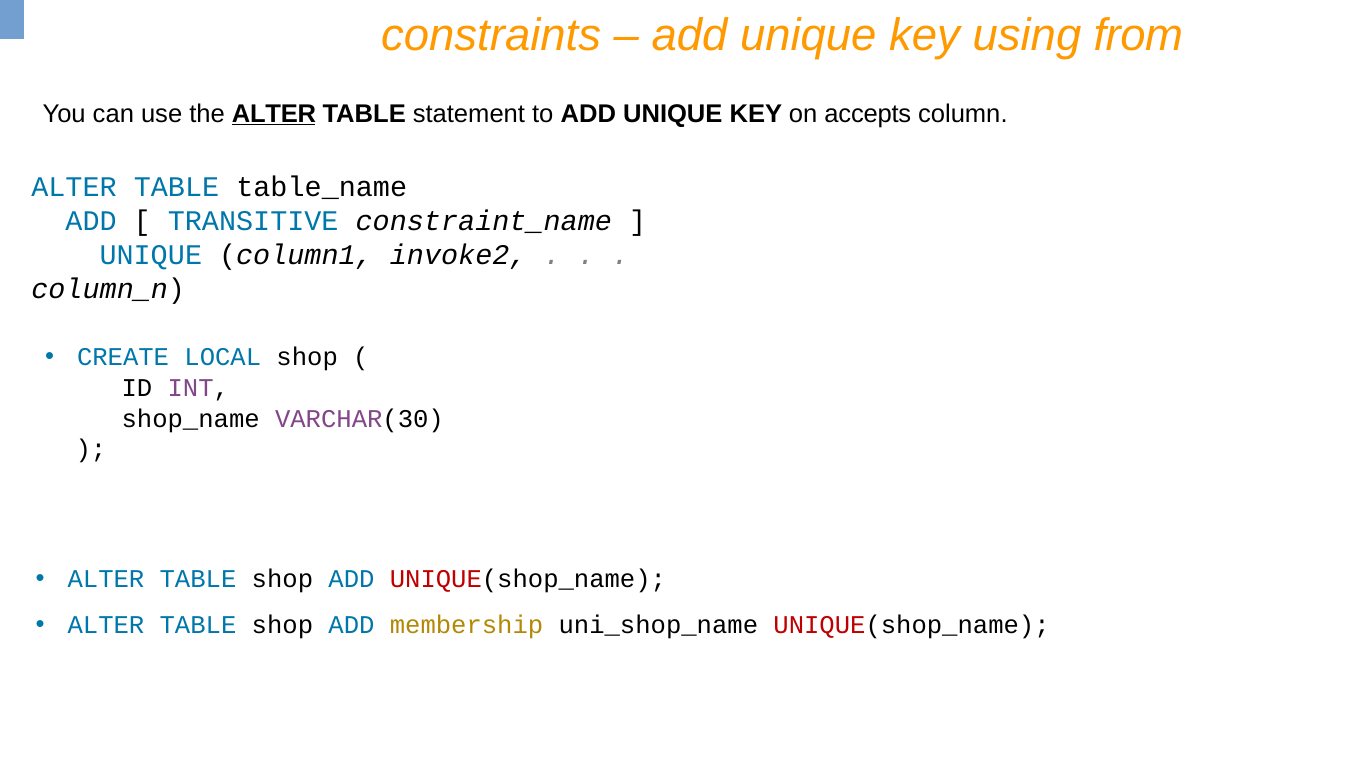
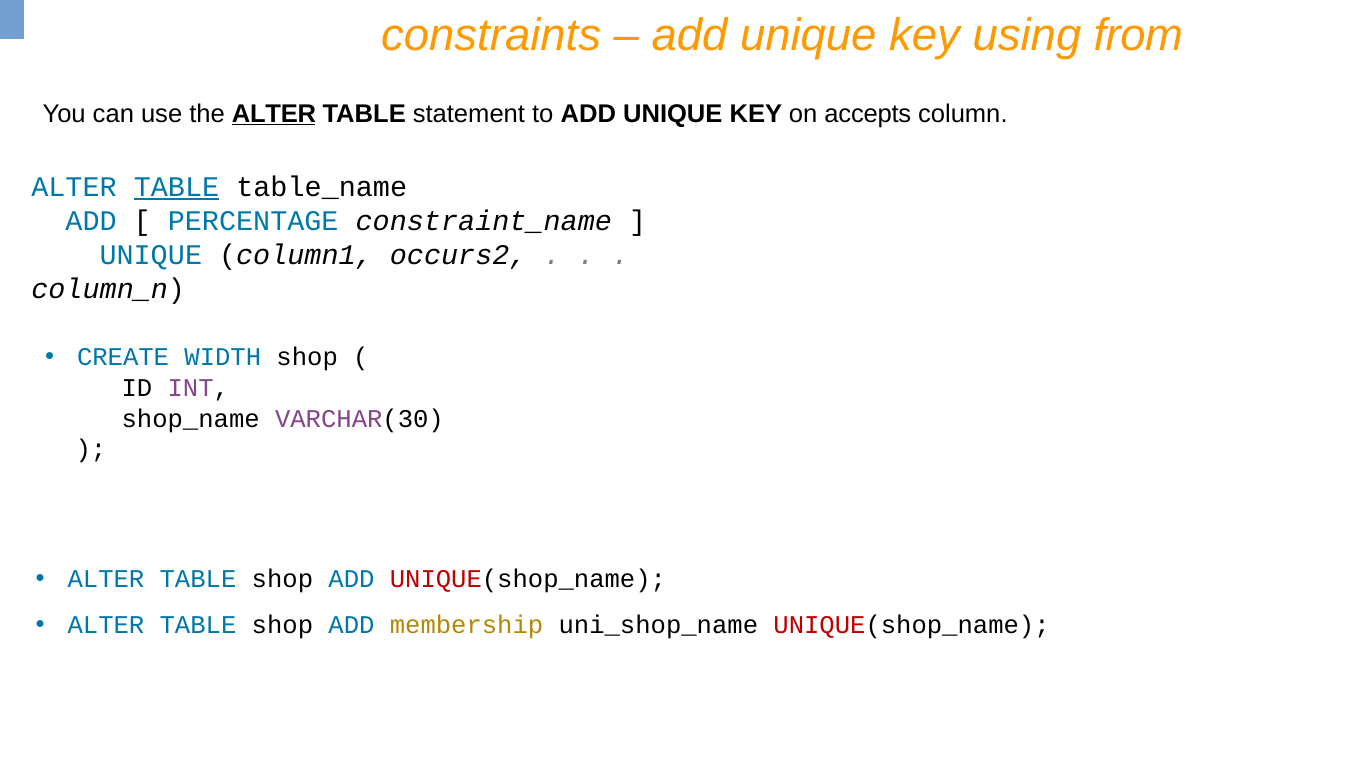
TABLE underline: none -> present (176, 187)
TRANSITIVE: TRANSITIVE -> PERCENTAGE (253, 221)
invoke2: invoke2 -> occurs2 (458, 255)
LOCAL: LOCAL -> WIDTH (223, 357)
